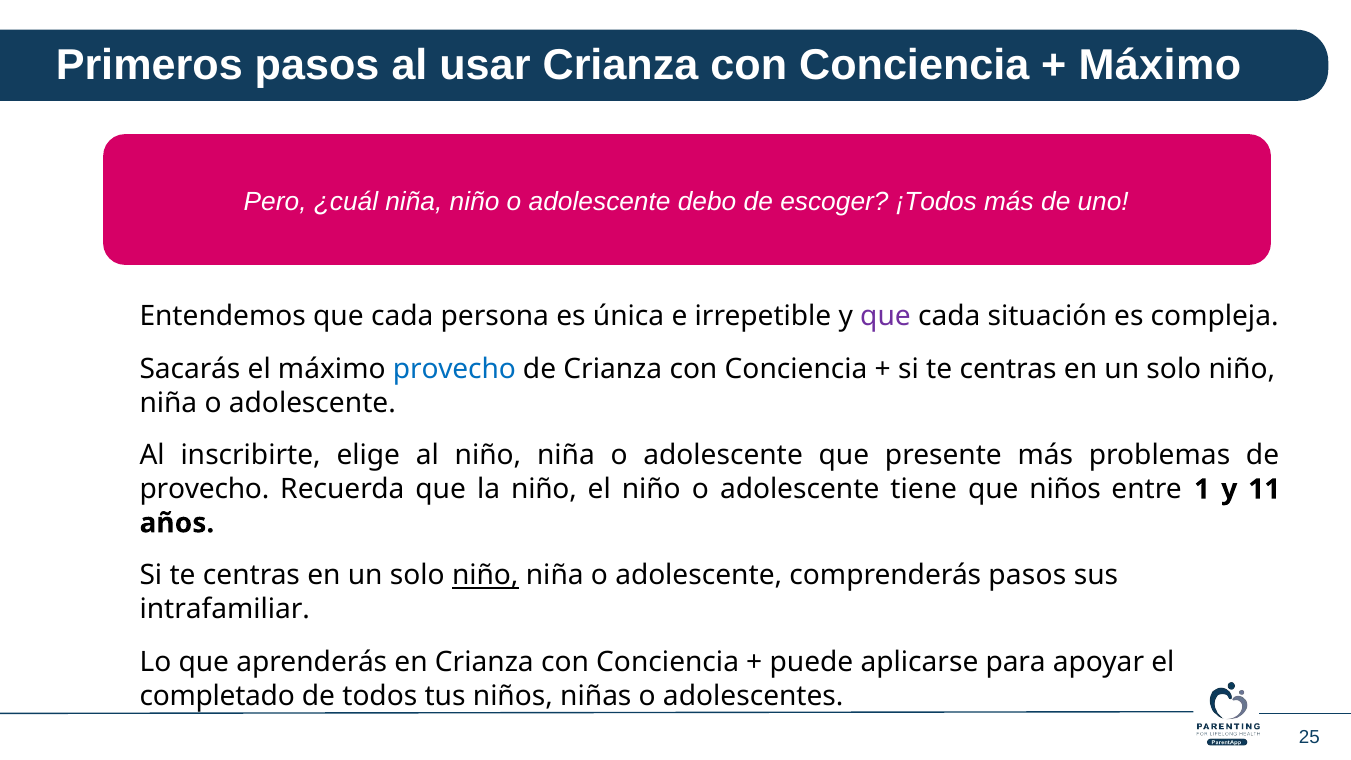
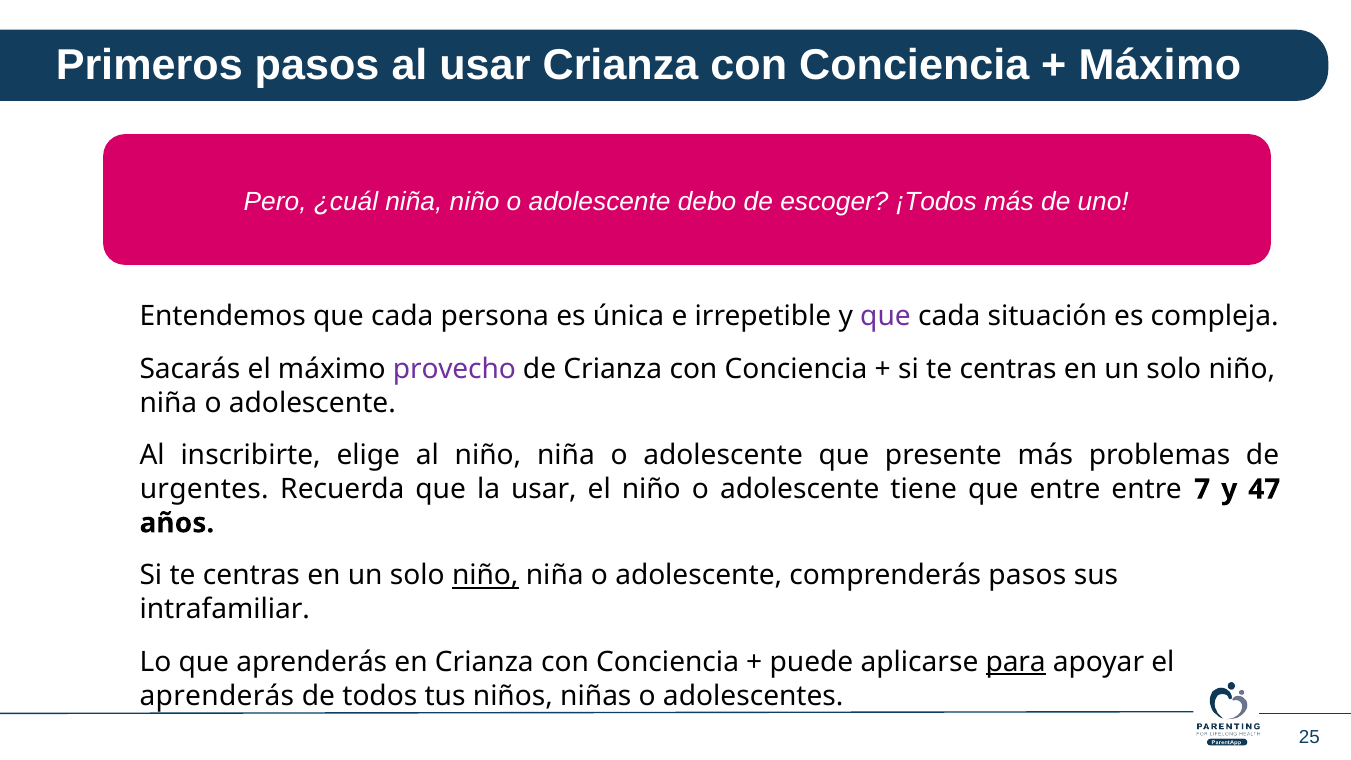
provecho colour: blue -> purple (454, 369)
provecho: provecho -> urgentes (204, 489)
la niño: niño -> usar (544, 489)
que niños: niños -> entre (1065, 489)
1: 1 -> 7 (1202, 489)
11: 11 -> 47 (1264, 489)
para underline: none -> present (1016, 662)
completado: completado -> aprenderás (217, 696)
